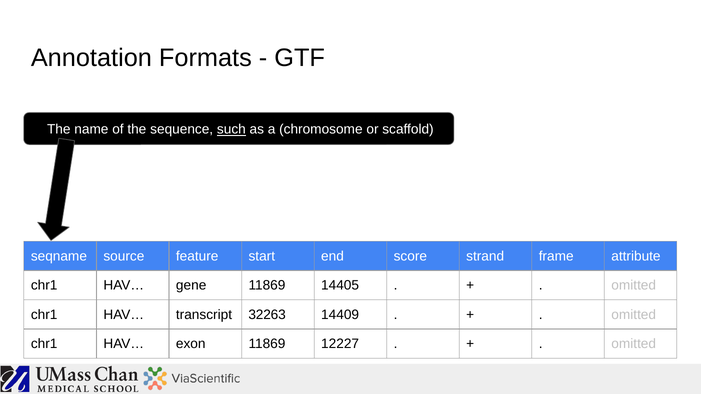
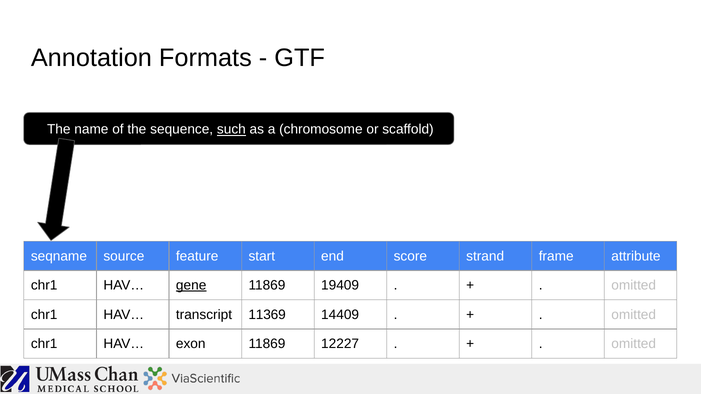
gene underline: none -> present (191, 286)
14405: 14405 -> 19409 (340, 286)
32263: 32263 -> 11369 (267, 315)
